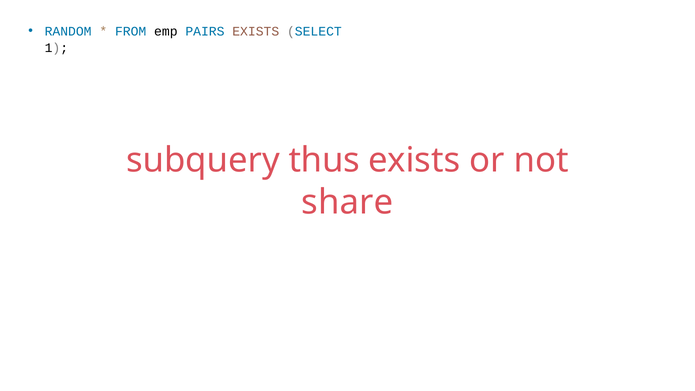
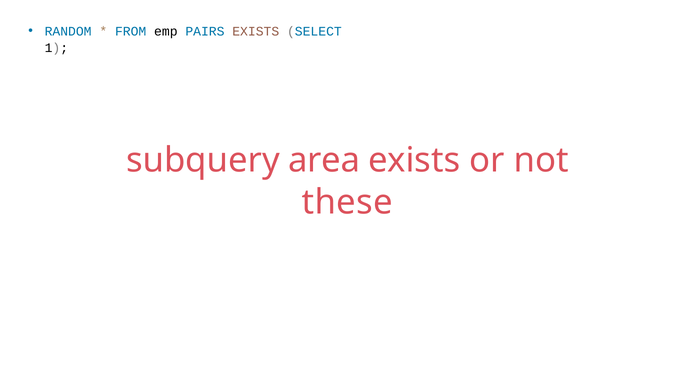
thus: thus -> area (324, 160)
share: share -> these (347, 202)
